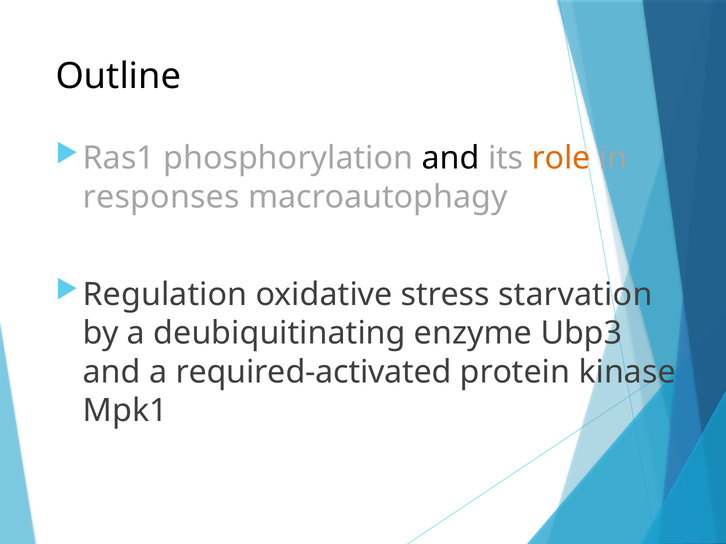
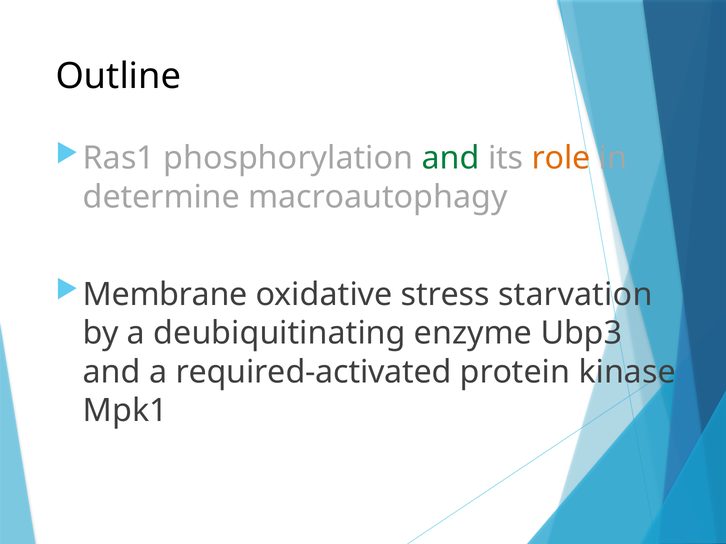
and colour: black -> green (451, 158)
responses: responses -> determine (161, 197)
Regulation: Regulation -> Membrane (165, 295)
